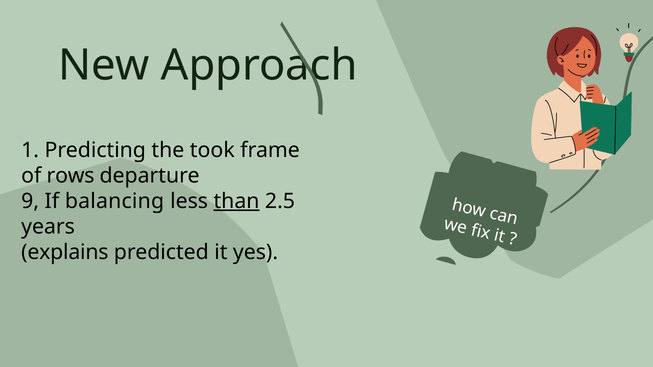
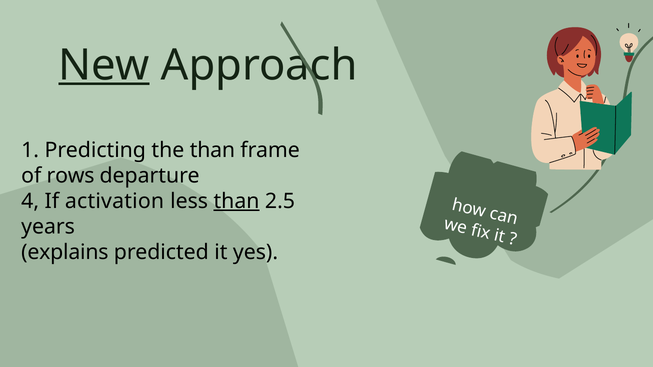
New underline: none -> present (104, 65)
the took: took -> than (212, 150)
9: 9 -> 4 (30, 201)
balancing: balancing -> activation (115, 201)
